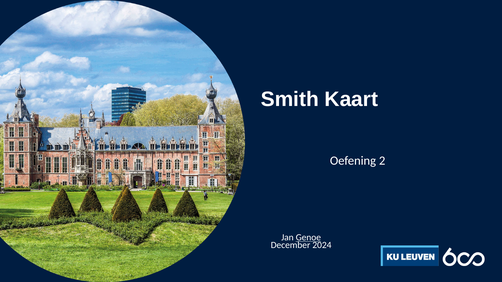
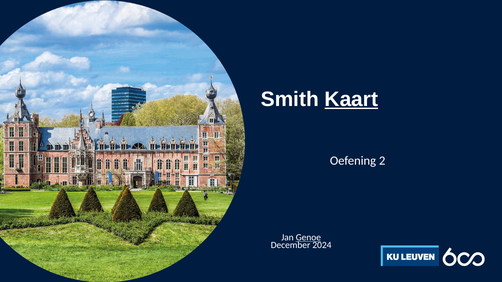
Kaart underline: none -> present (351, 100)
